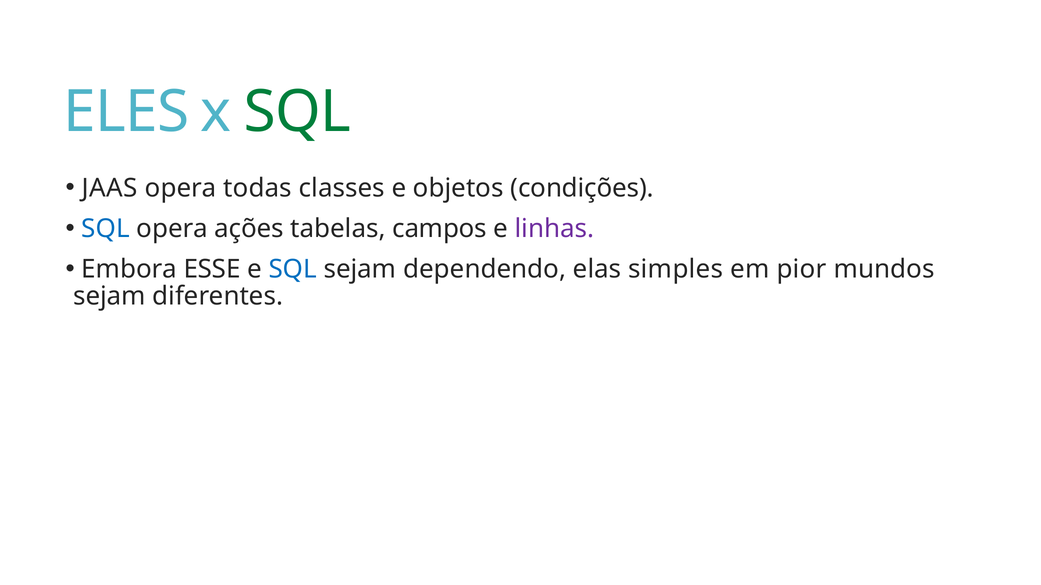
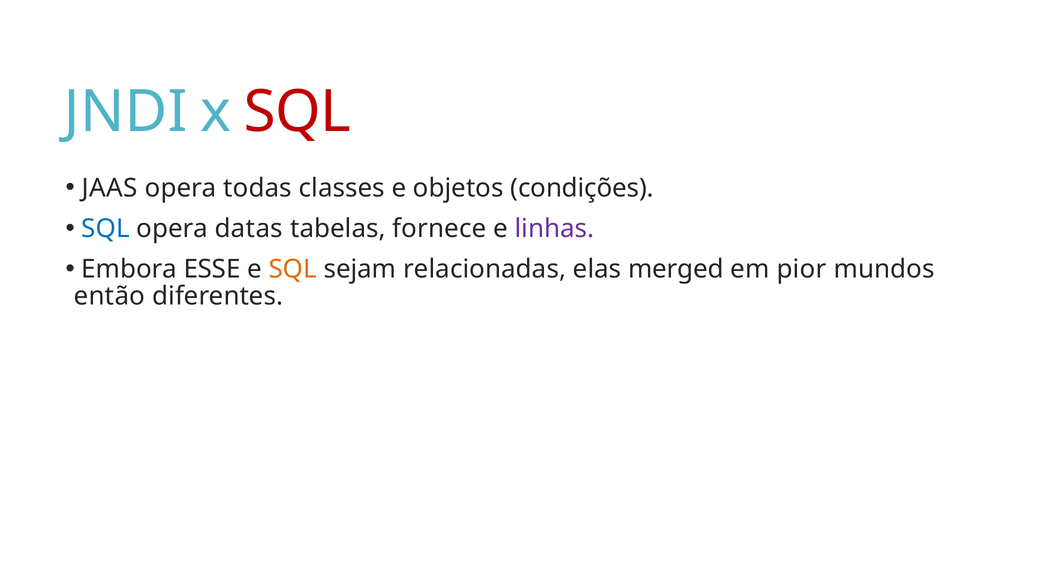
ELES: ELES -> JNDI (126, 112)
SQL colour: green -> red (297, 112)
ações: ações -> datas (249, 229)
campos: campos -> fornece (439, 229)
SQL colour: blue -> orange (293, 270)
dependendo: dependendo -> relacionadas (485, 270)
simples: simples -> merged (676, 270)
sejam: sejam -> então (109, 296)
